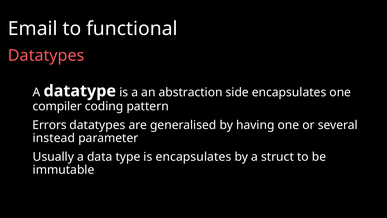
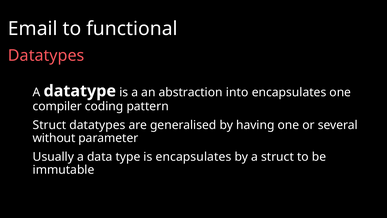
side: side -> into (237, 92)
Errors: Errors -> Struct (50, 125)
instead: instead -> without (54, 138)
